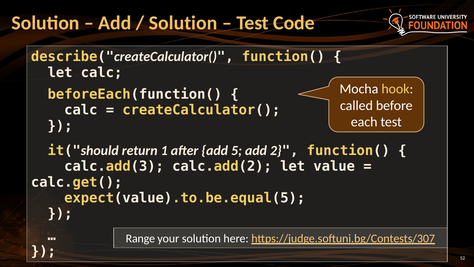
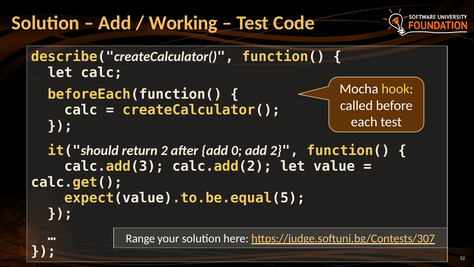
Solution: Solution -> Working (183, 23)
return 1: 1 -> 2 (164, 150)
5: 5 -> 0 (237, 150)
